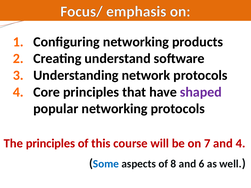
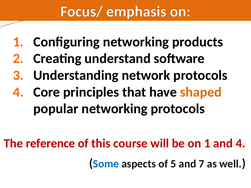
shaped colour: purple -> orange (201, 92)
The principles: principles -> reference (50, 144)
be on 7: 7 -> 1 (207, 144)
8: 8 -> 5 (173, 164)
6: 6 -> 7 (202, 164)
